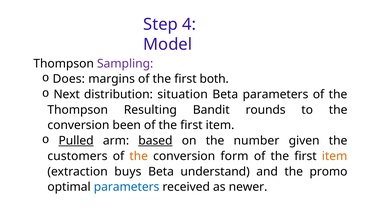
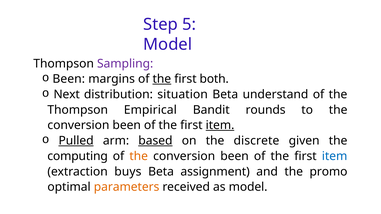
4: 4 -> 5 (189, 24)
Does: Does -> Been (69, 79)
the underline: none -> present (162, 79)
Beta parameters: parameters -> understand (275, 95)
Resulting: Resulting -> Empirical (150, 110)
item underline: none -> present (220, 125)
number: number -> discrete (256, 141)
customers: customers -> computing (78, 156)
form: form -> been (235, 156)
item colour: orange -> blue (335, 156)
understand: understand -> assignment (215, 172)
parameters colour: blue -> orange (127, 187)
as newer: newer -> model (248, 187)
